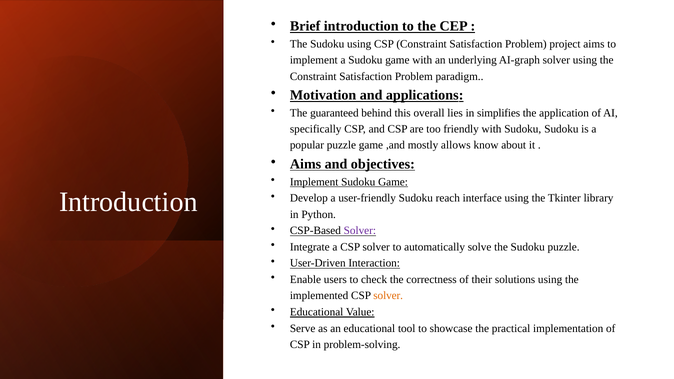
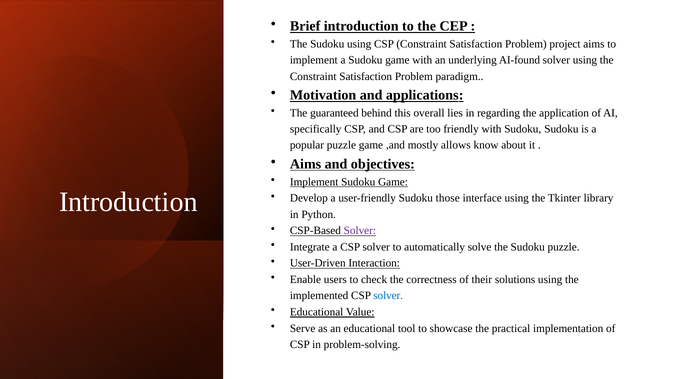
AI-graph: AI-graph -> AI-found (519, 60)
simplifies: simplifies -> regarding (499, 113)
reach: reach -> those (448, 198)
solver colour: orange -> blue (388, 296)
